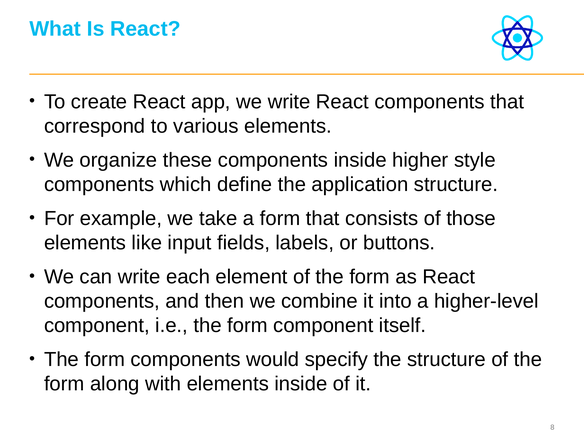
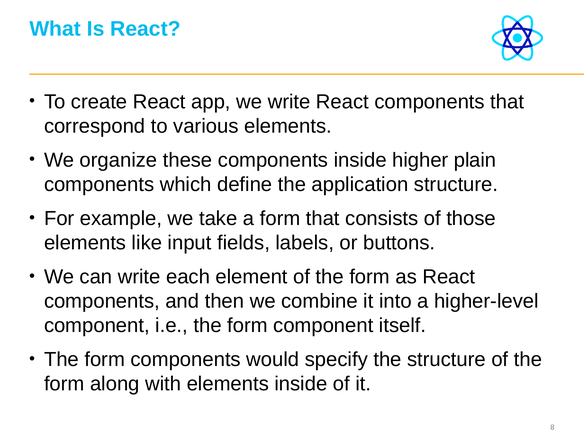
style: style -> plain (475, 160)
